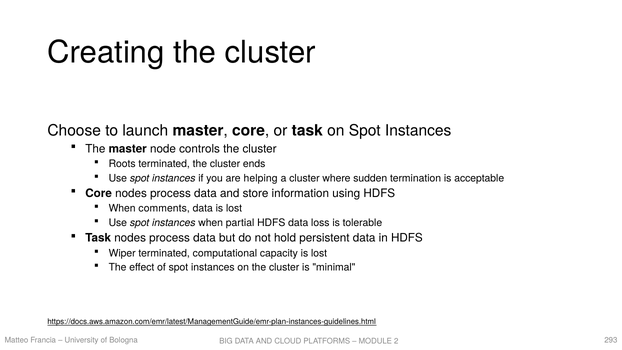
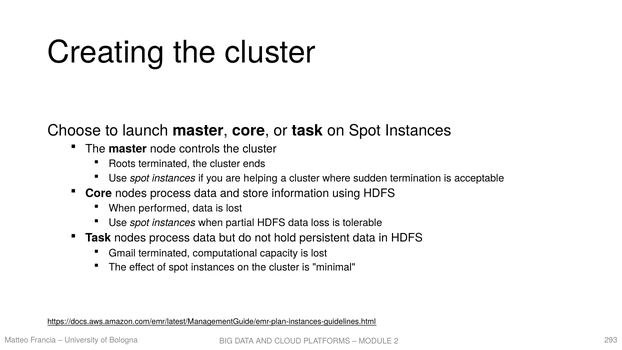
comments: comments -> performed (164, 208)
Wiper: Wiper -> Gmail (122, 253)
